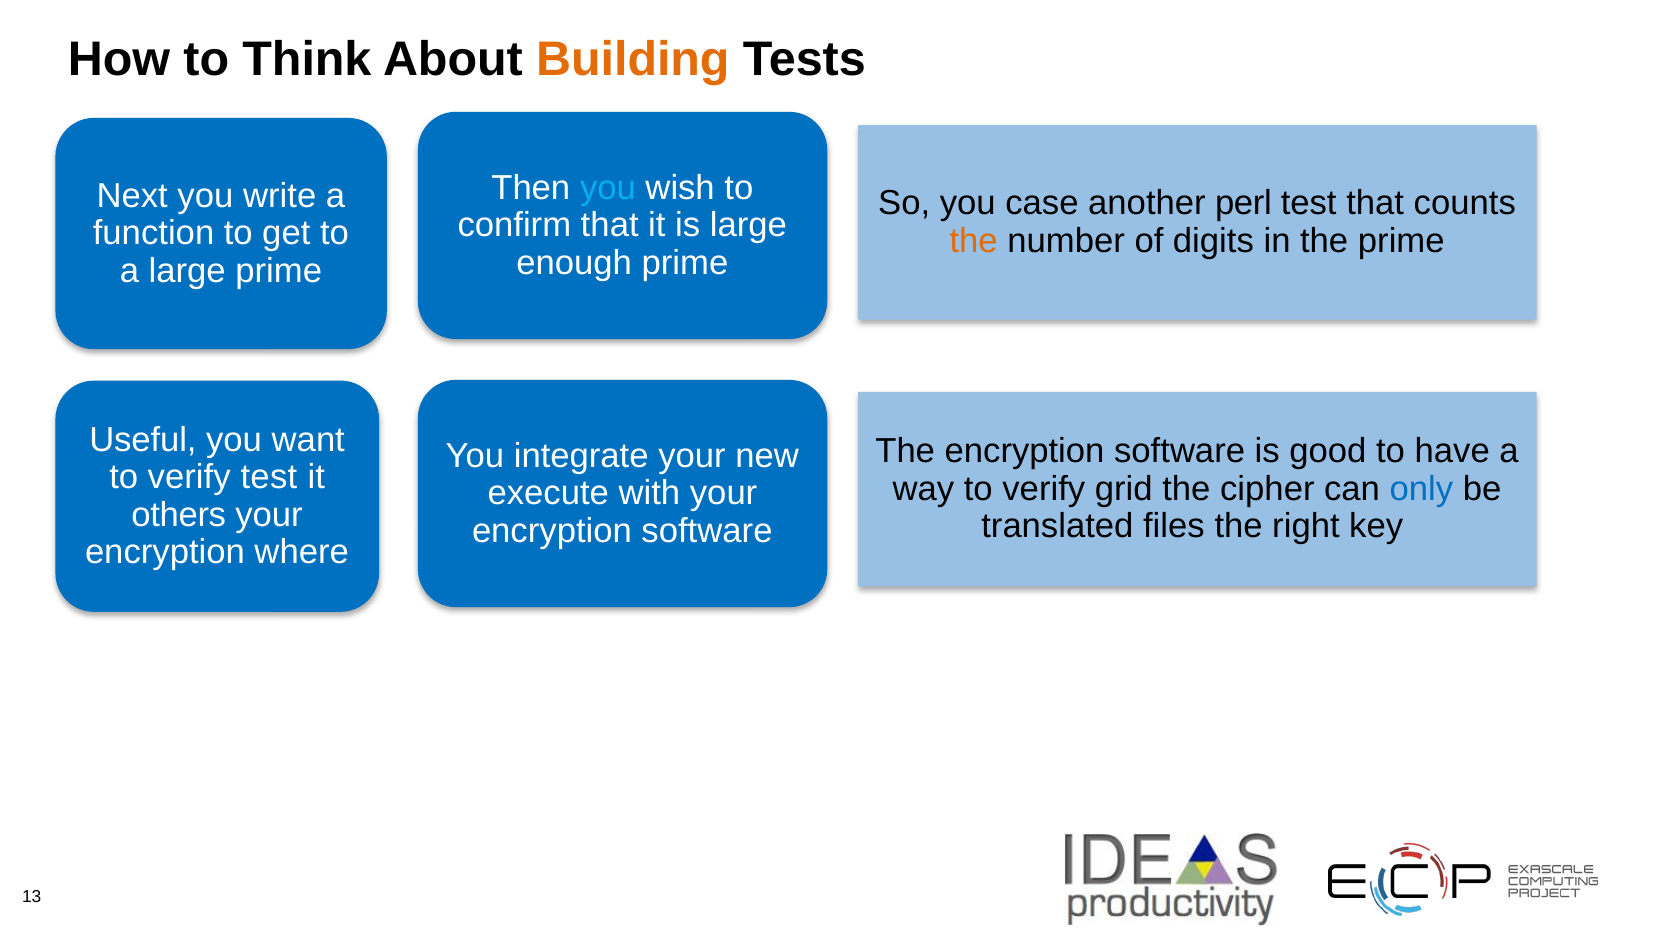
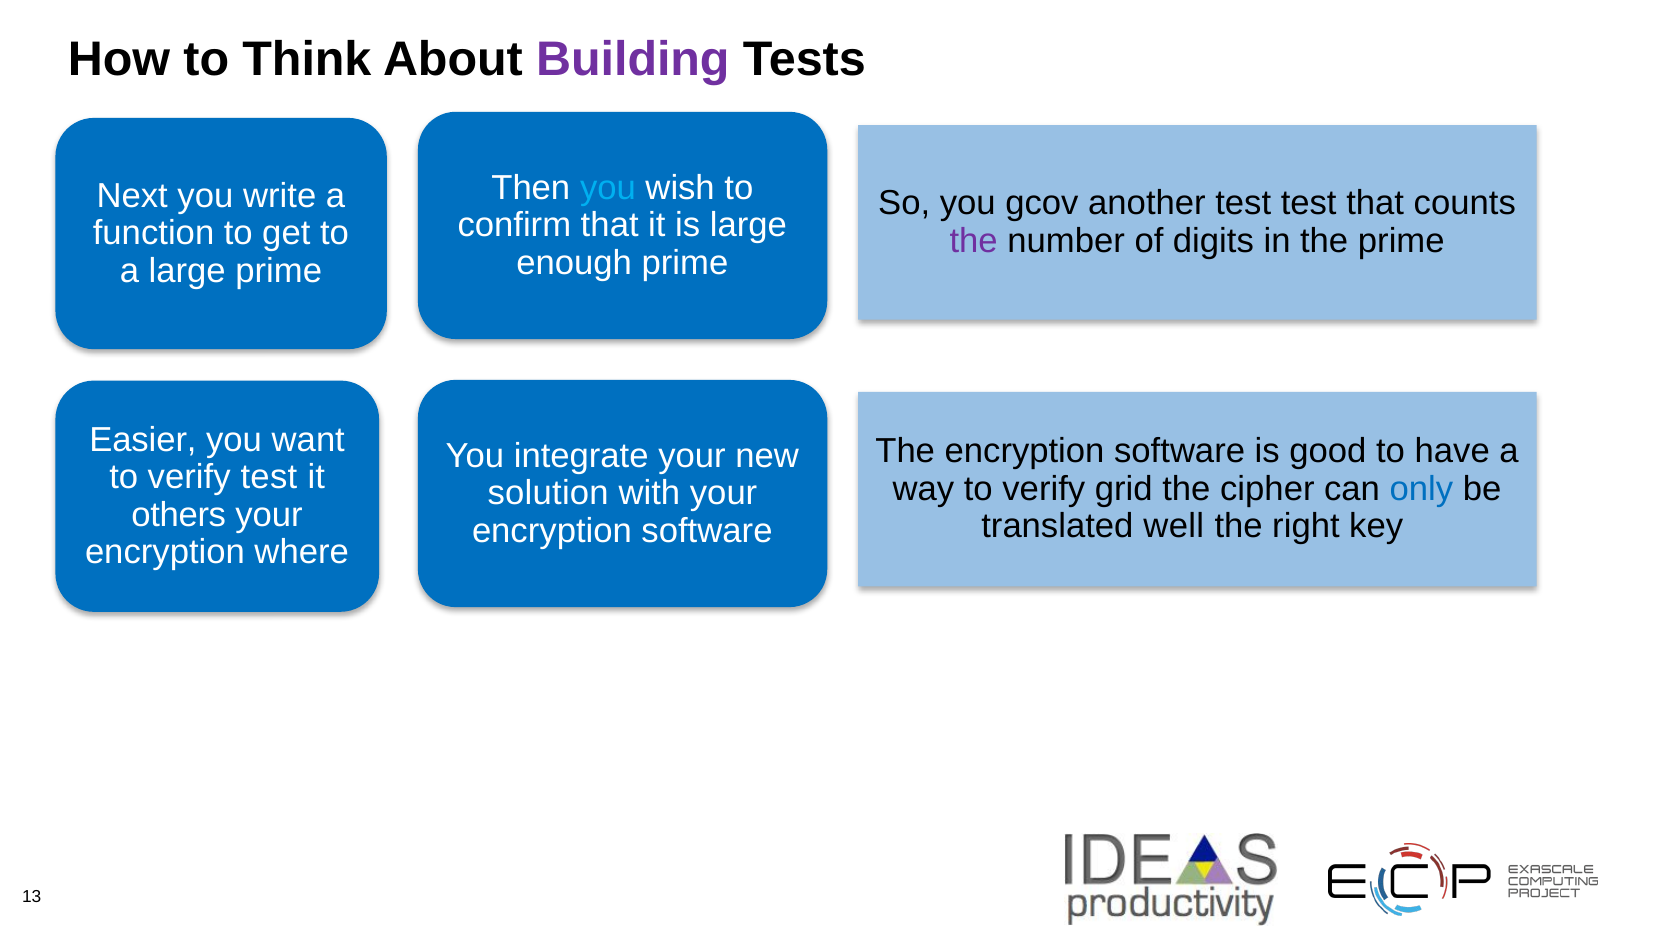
Building colour: orange -> purple (633, 59)
case: case -> gcov (1042, 204)
another perl: perl -> test (1243, 204)
the colour: orange -> purple (974, 241)
Useful: Useful -> Easier (143, 440)
execute: execute -> solution (548, 493)
files: files -> well (1174, 526)
